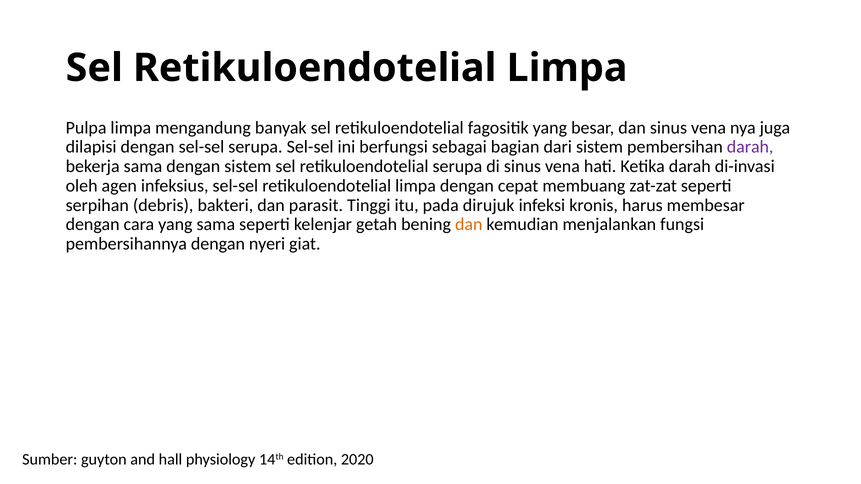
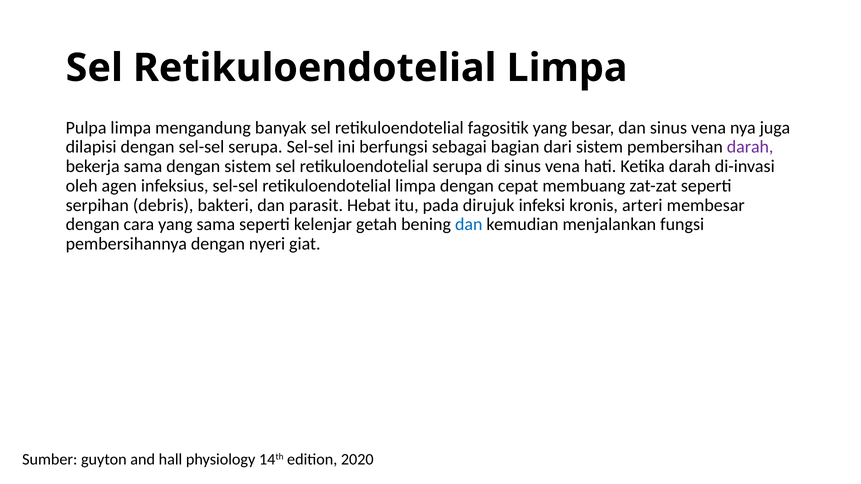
Tinggi: Tinggi -> Hebat (369, 205)
harus: harus -> arteri (642, 205)
dan colour: orange -> blue (469, 225)
